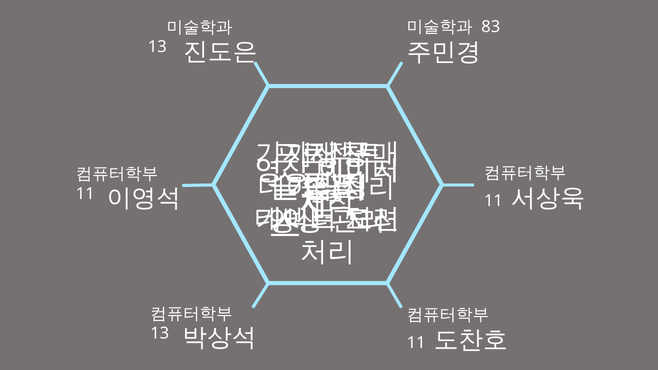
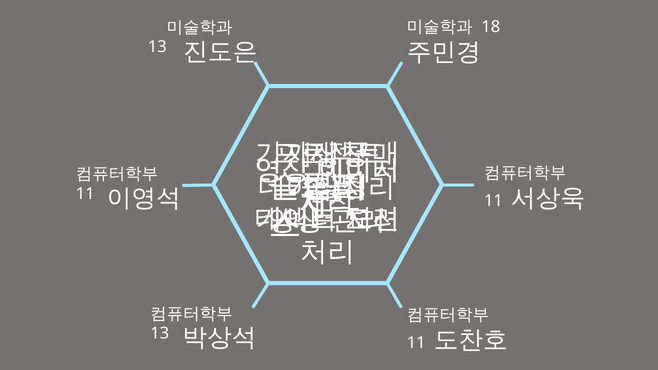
83: 83 -> 18 (491, 27)
